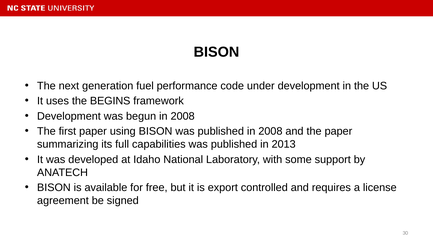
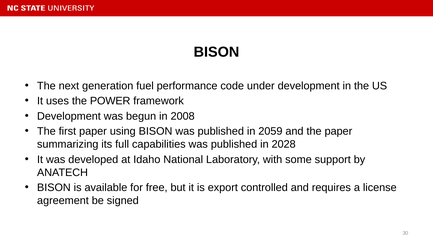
BEGINS: BEGINS -> POWER (110, 101)
published in 2008: 2008 -> 2059 (270, 131)
2013: 2013 -> 2028 (284, 144)
